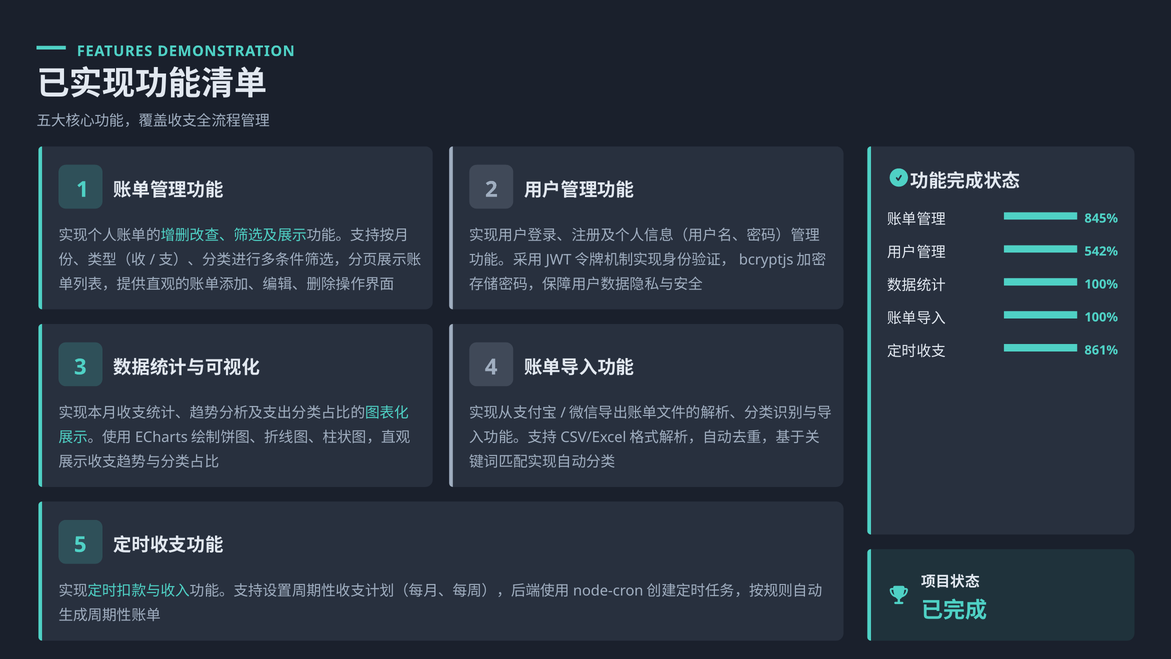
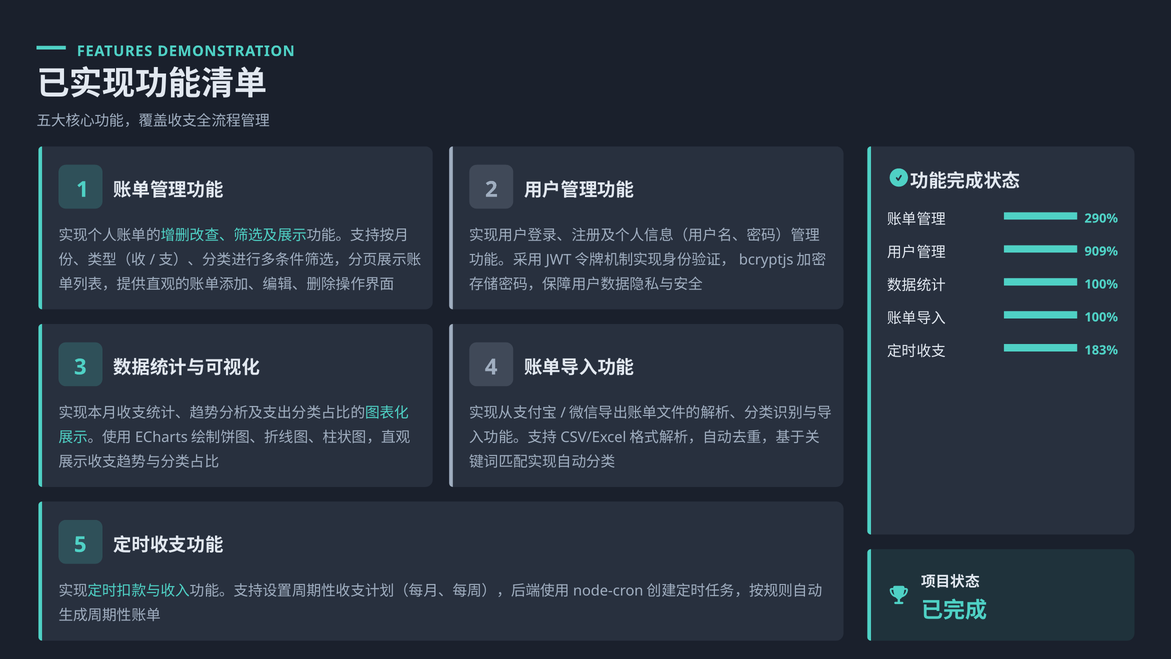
845%: 845% -> 290% (1101, 218)
542%: 542% -> 909% (1101, 251)
861%: 861% -> 183% (1101, 350)
